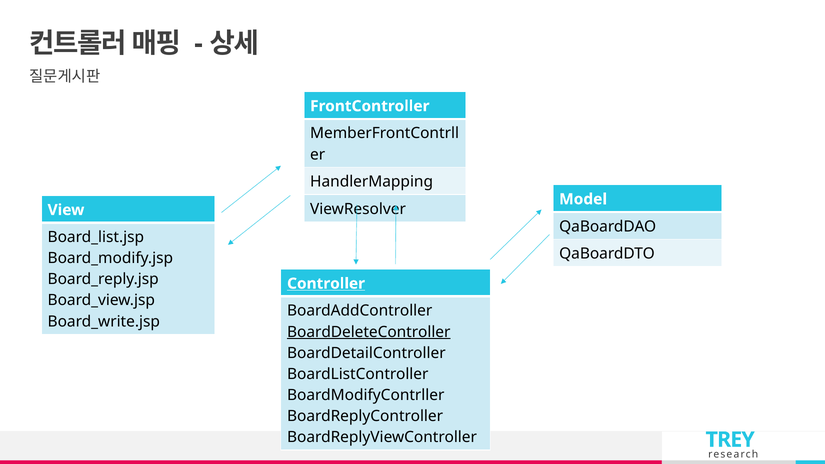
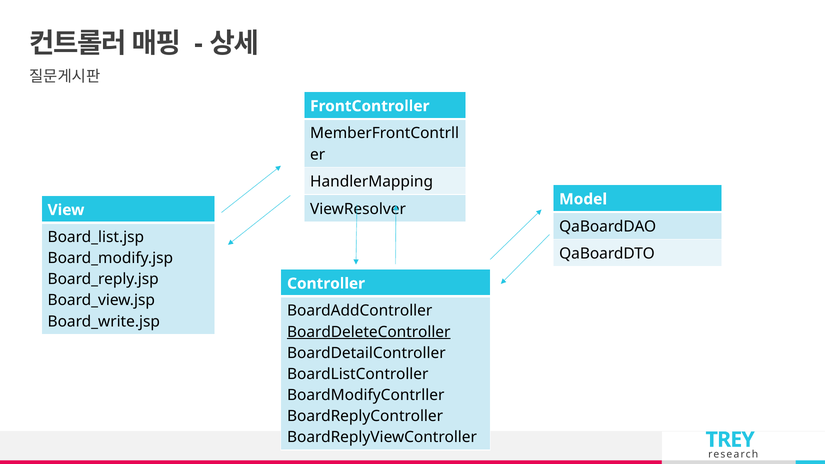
Controller underline: present -> none (326, 284)
